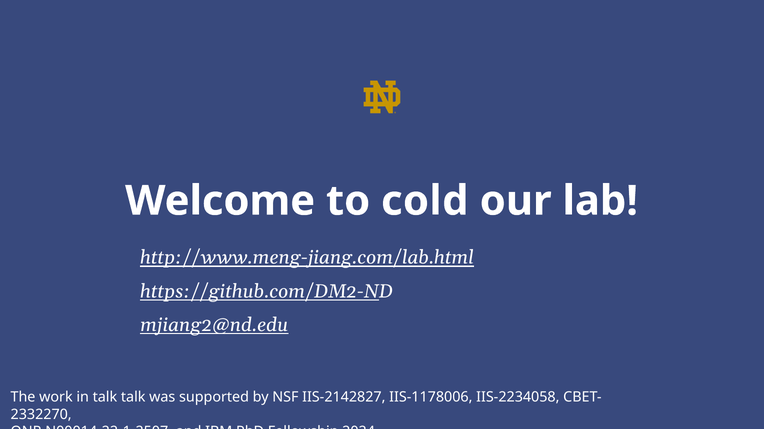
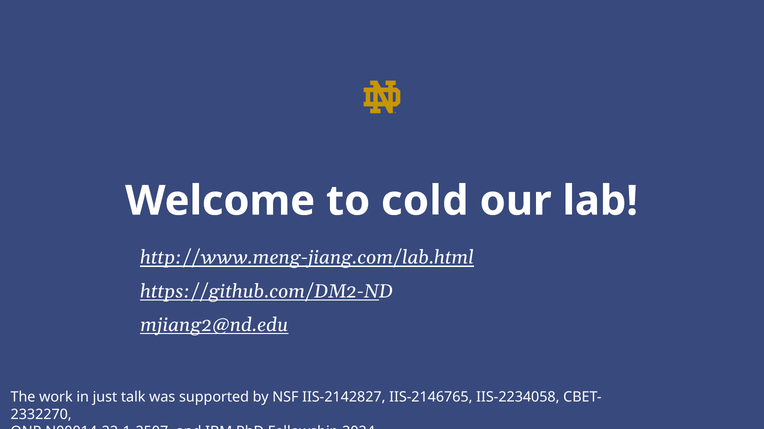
in talk: talk -> just (105, 398)
IIS-1178006: IIS-1178006 -> IIS-2146765 (431, 398)
